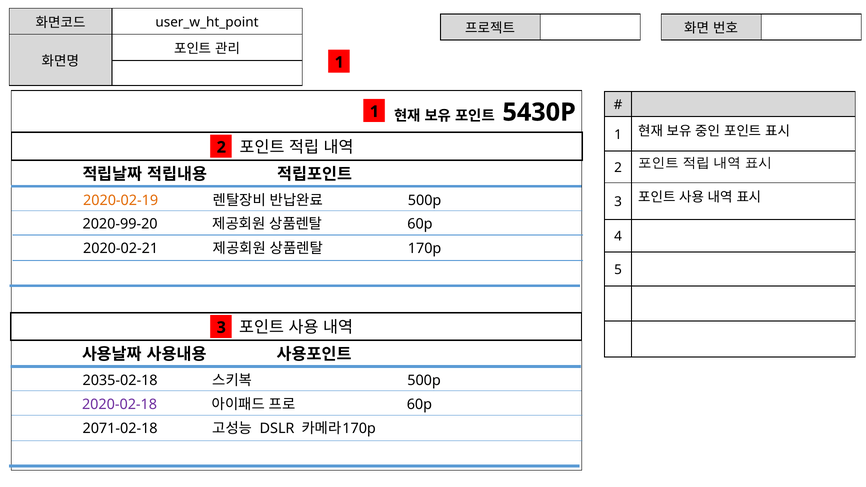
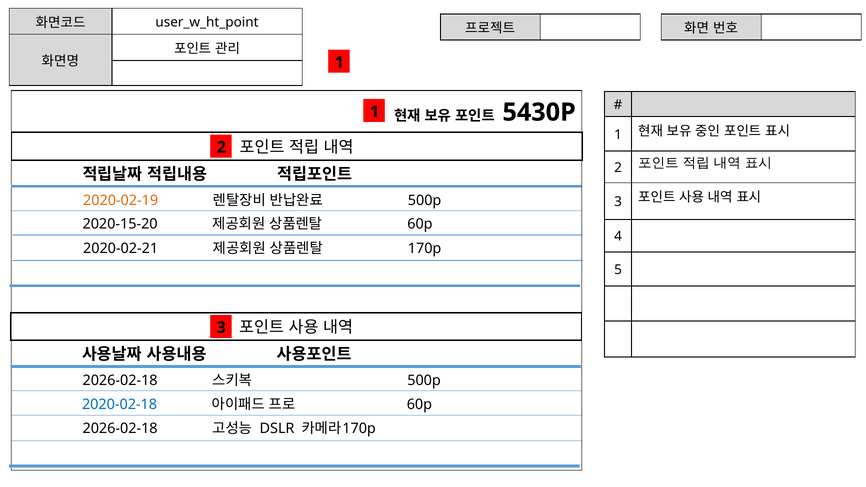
2020-99-20: 2020-99-20 -> 2020-15-20 (120, 224)
2035-02-18: 2035-02-18 -> 2026-02-18 (120, 381)
2020-02-18 colour: purple -> blue (120, 404)
2071-02-18: 2071-02-18 -> 2026-02-18 (120, 429)
